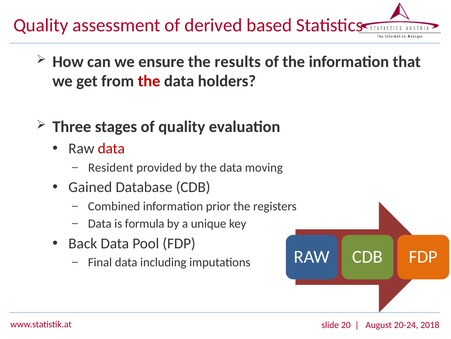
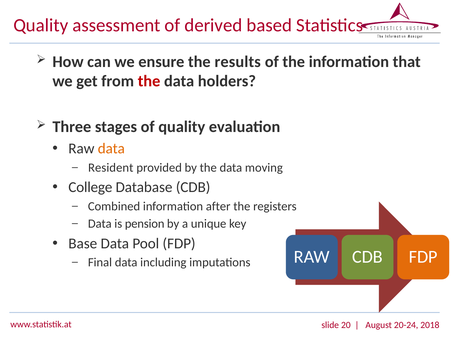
data colour: red -> orange (111, 148)
Gained: Gained -> College (90, 187)
prior: prior -> after (218, 206)
formula: formula -> pension (145, 223)
Back: Back -> Base (83, 243)
